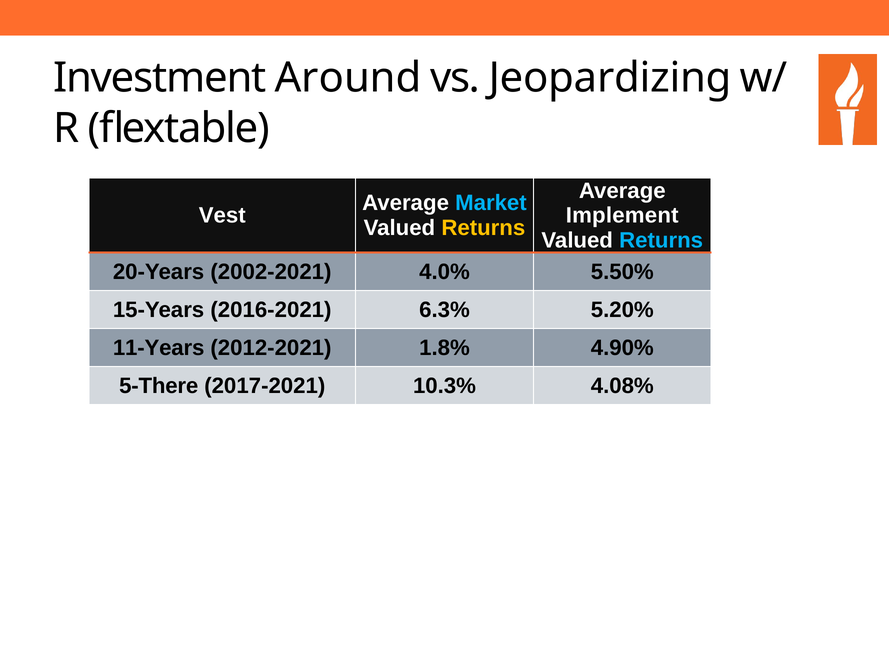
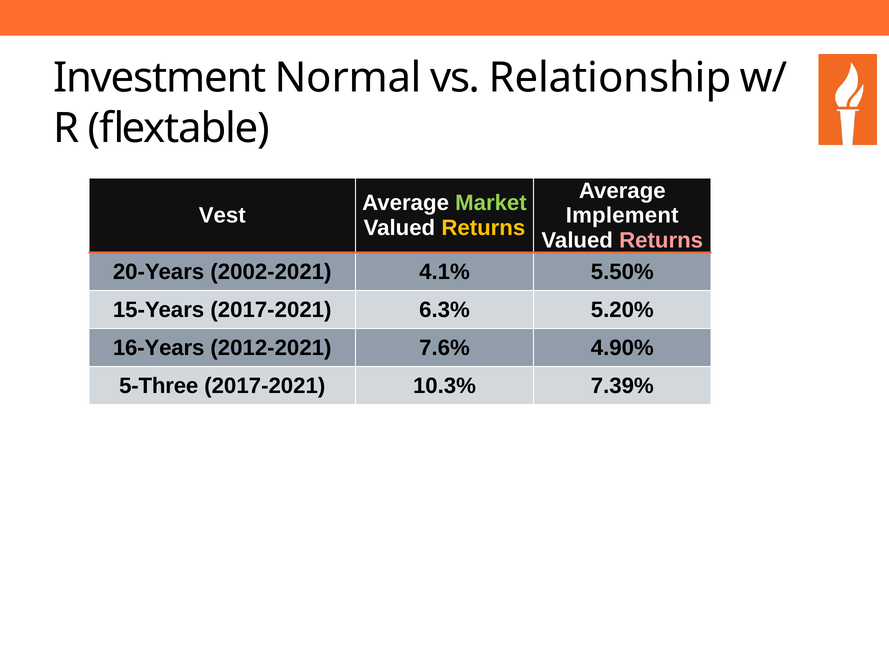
Around: Around -> Normal (348, 78)
Jeopardizing: Jeopardizing -> Relationship (610, 78)
Market colour: light blue -> light green (491, 203)
Returns colour: light blue -> pink (661, 240)
4.0%: 4.0% -> 4.1% (445, 272)
15-Years 2016-2021: 2016-2021 -> 2017-2021 (271, 310)
11-Years: 11-Years -> 16-Years (159, 348)
1.8%: 1.8% -> 7.6% (445, 348)
5-There: 5-There -> 5-Three (159, 386)
4.08%: 4.08% -> 7.39% (622, 386)
